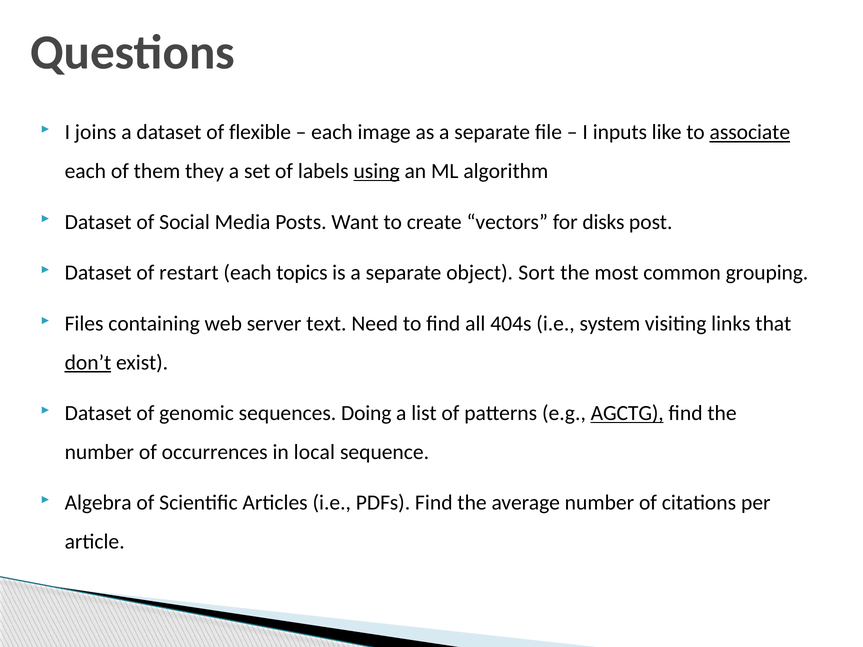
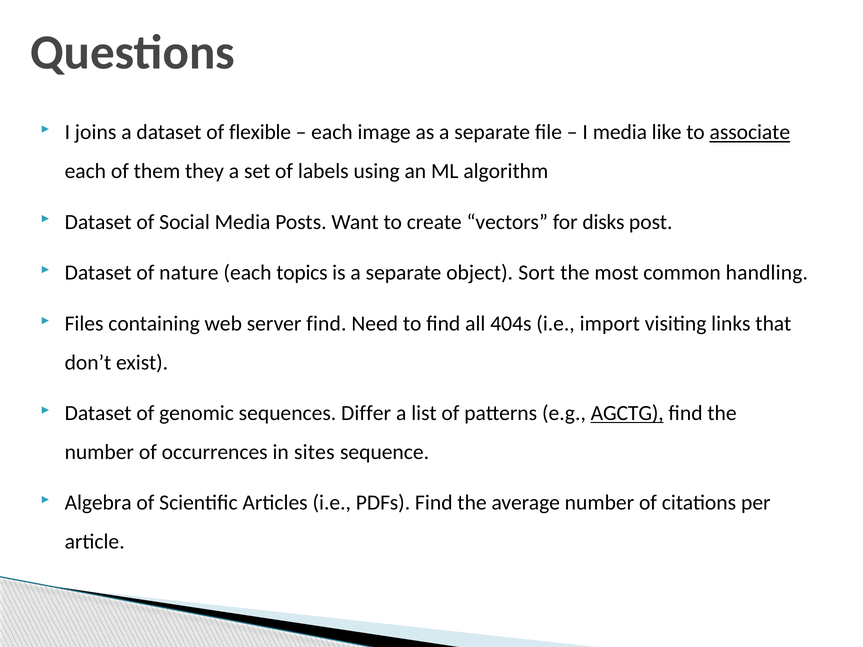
I inputs: inputs -> media (620, 132)
using underline: present -> none (377, 171)
restart: restart -> nature (189, 273)
grouping: grouping -> handling (767, 273)
server text: text -> find (326, 324)
system: system -> import (610, 324)
don’t underline: present -> none (88, 363)
Doing: Doing -> Differ (366, 413)
local: local -> sites (314, 452)
